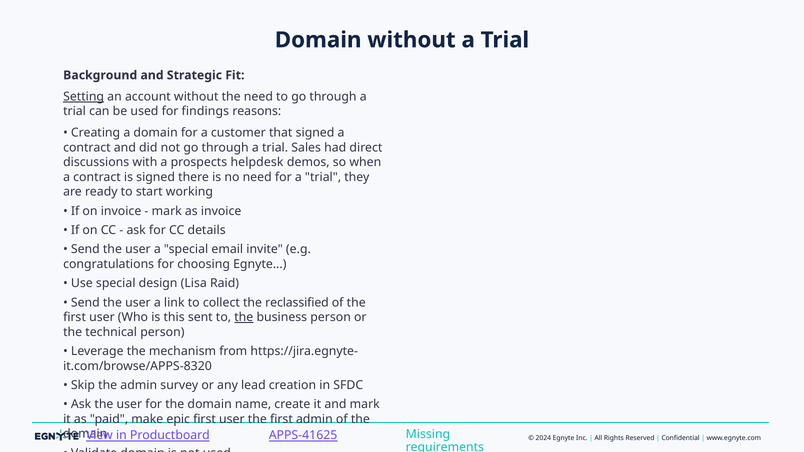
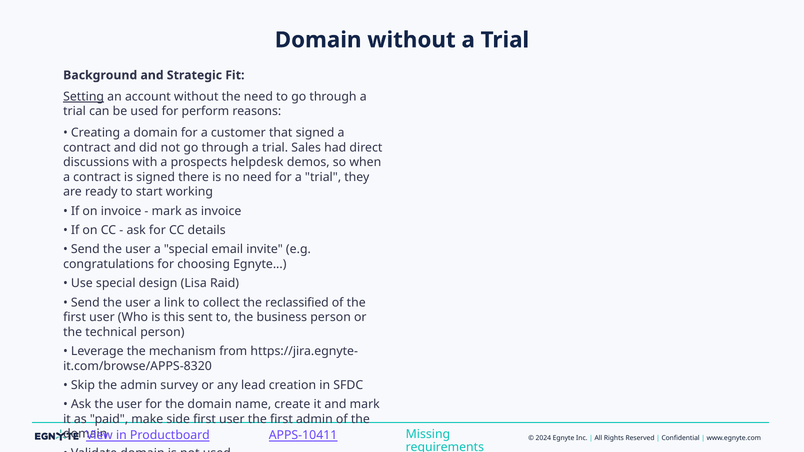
findings: findings -> perform (205, 111)
the underline: present -> none (244, 318)
epic: epic -> side (178, 419)
APPS-41625: APPS-41625 -> APPS-10411 (303, 436)
